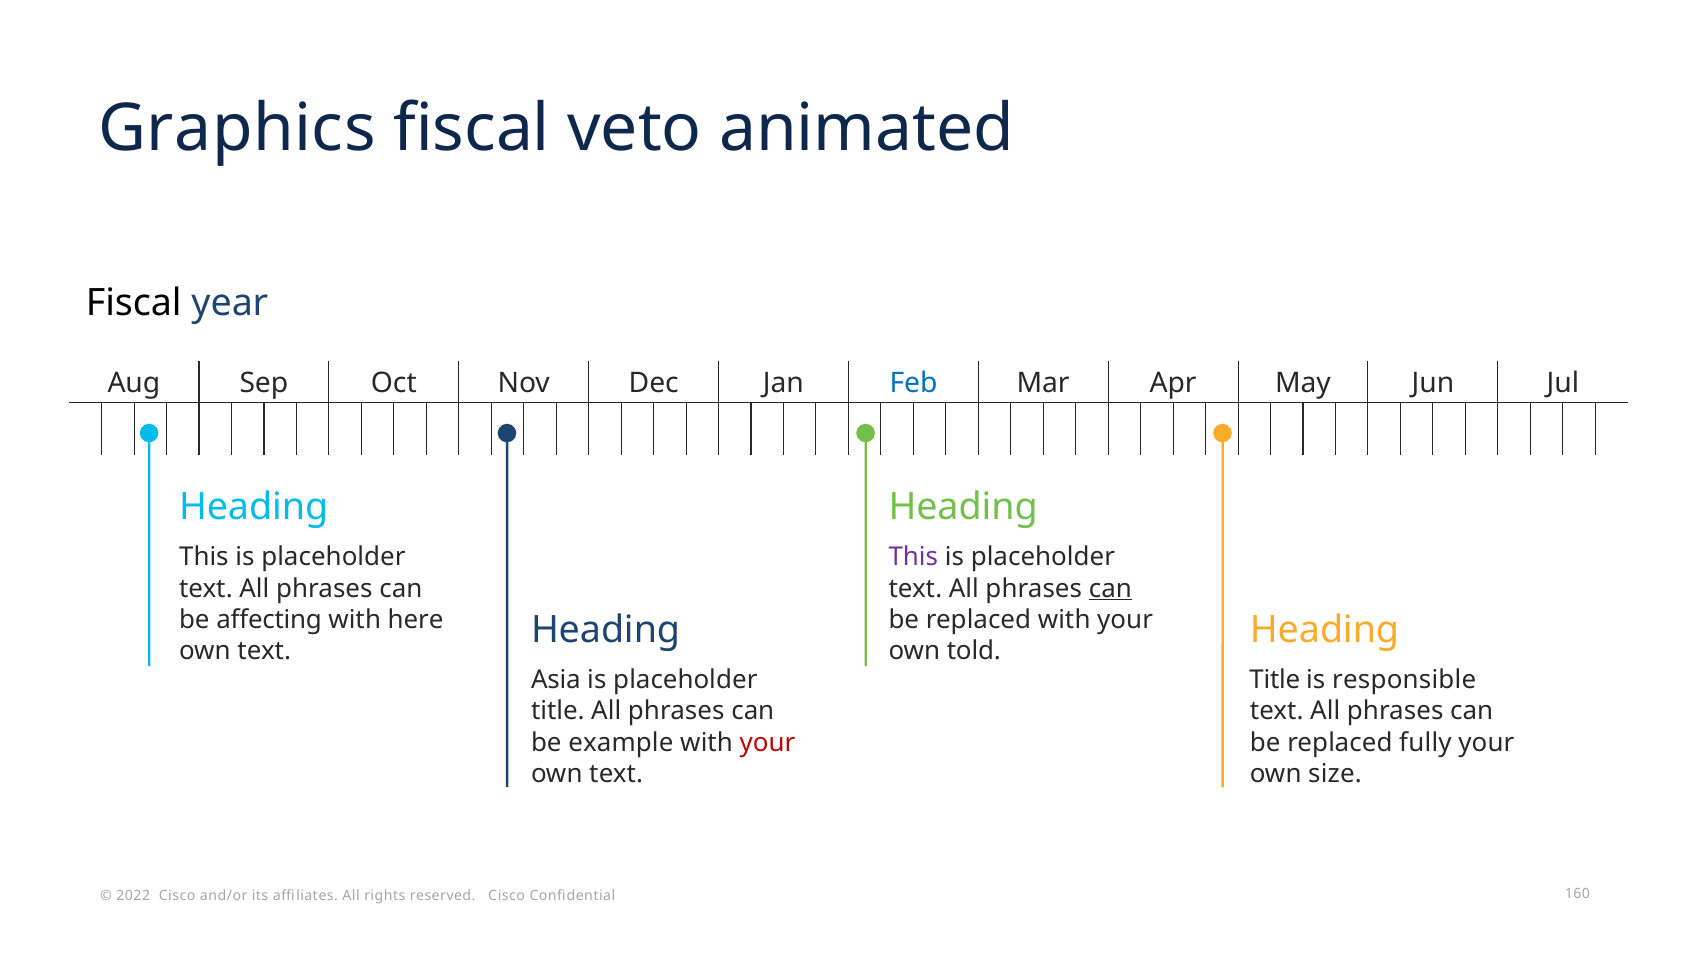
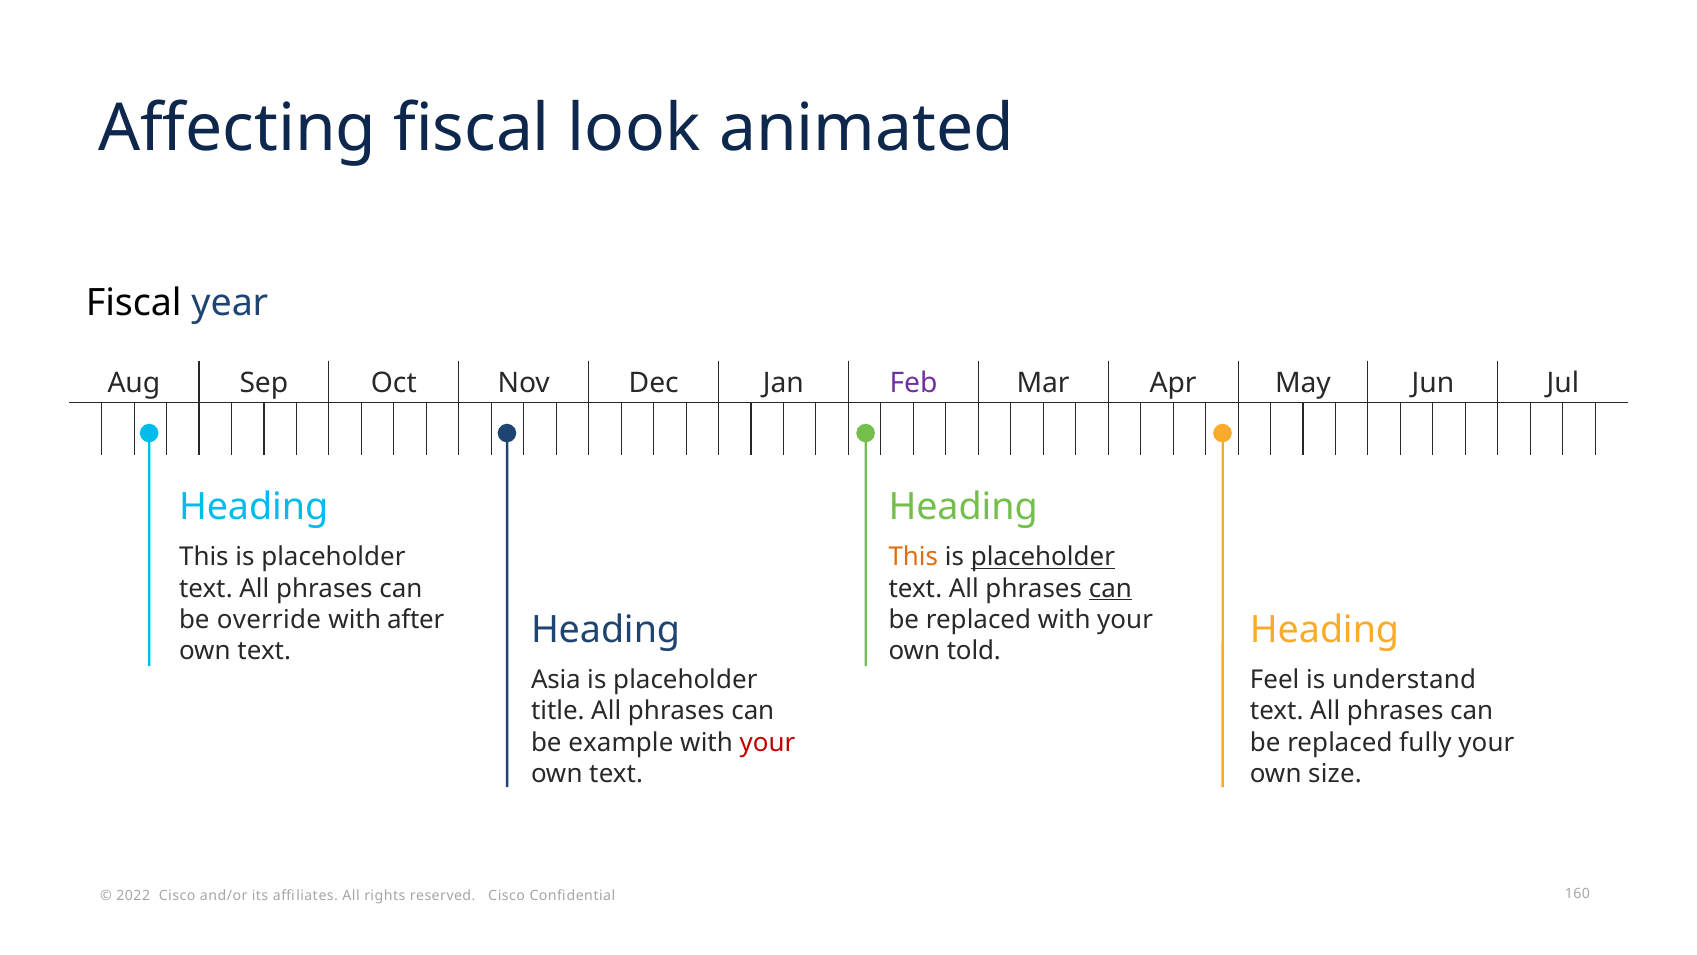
Graphics: Graphics -> Affecting (237, 128)
veto: veto -> look (634, 128)
Feb colour: blue -> purple (913, 383)
This colour: purple -> orange (913, 557)
placeholder underline: none -> present (1043, 557)
affecting: affecting -> override (269, 619)
here: here -> after (416, 619)
Title: Title -> Feel (1275, 680)
responsible: responsible -> understand (1404, 680)
